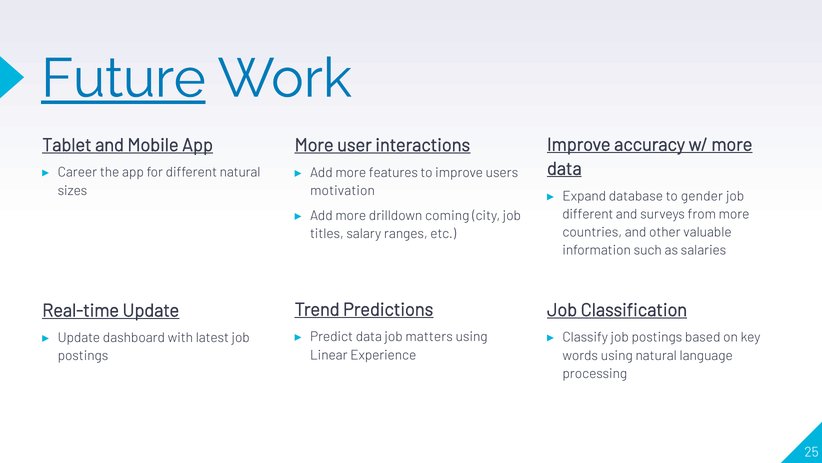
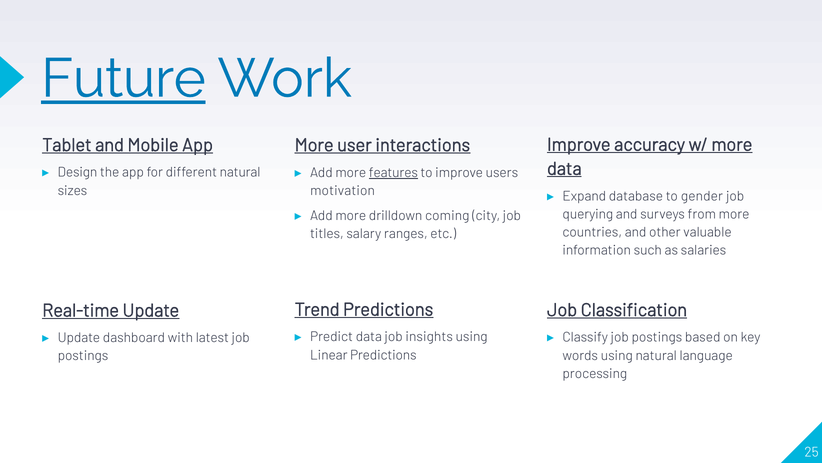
Career: Career -> Design (77, 172)
features underline: none -> present (393, 172)
different: different -> querying (588, 214)
matters: matters -> insights (429, 337)
Linear Experience: Experience -> Predictions (383, 355)
